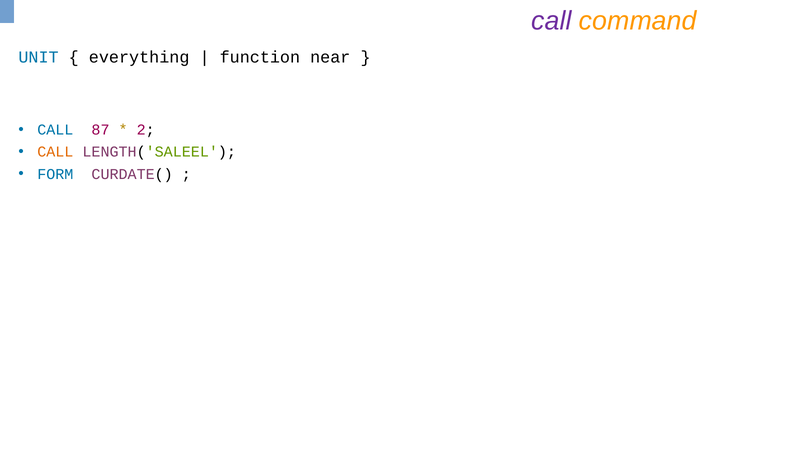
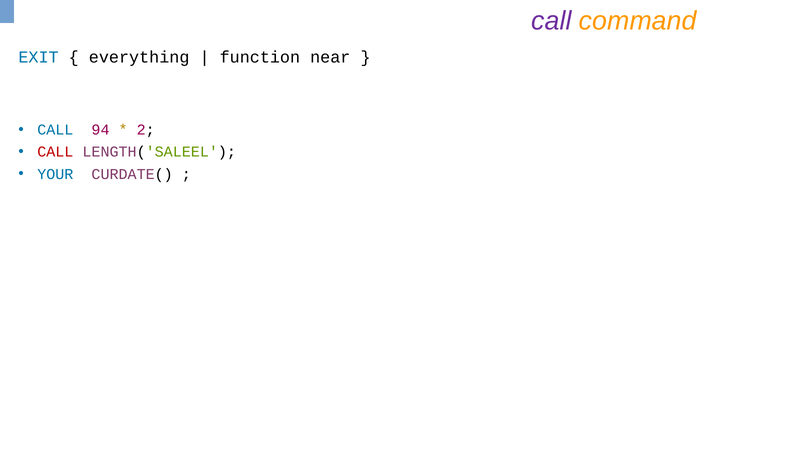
UNIT: UNIT -> EXIT (39, 57)
87: 87 -> 94 (101, 130)
CALL colour: orange -> red (55, 152)
FORM: FORM -> YOUR (55, 174)
